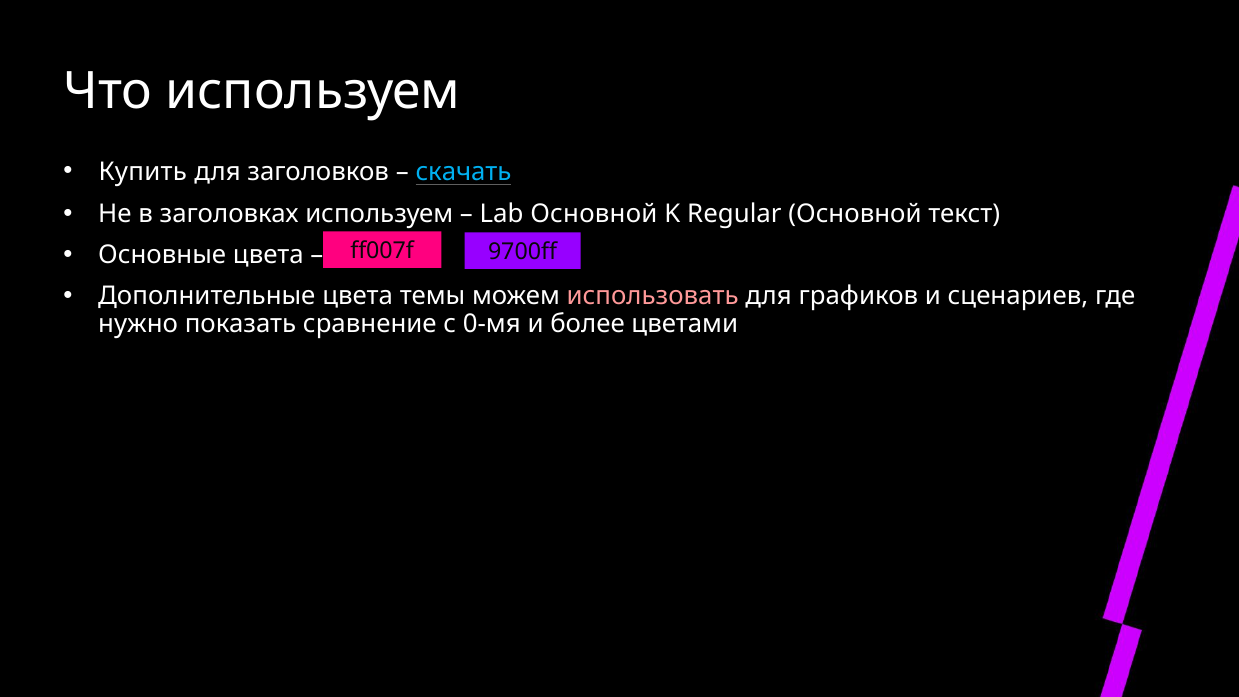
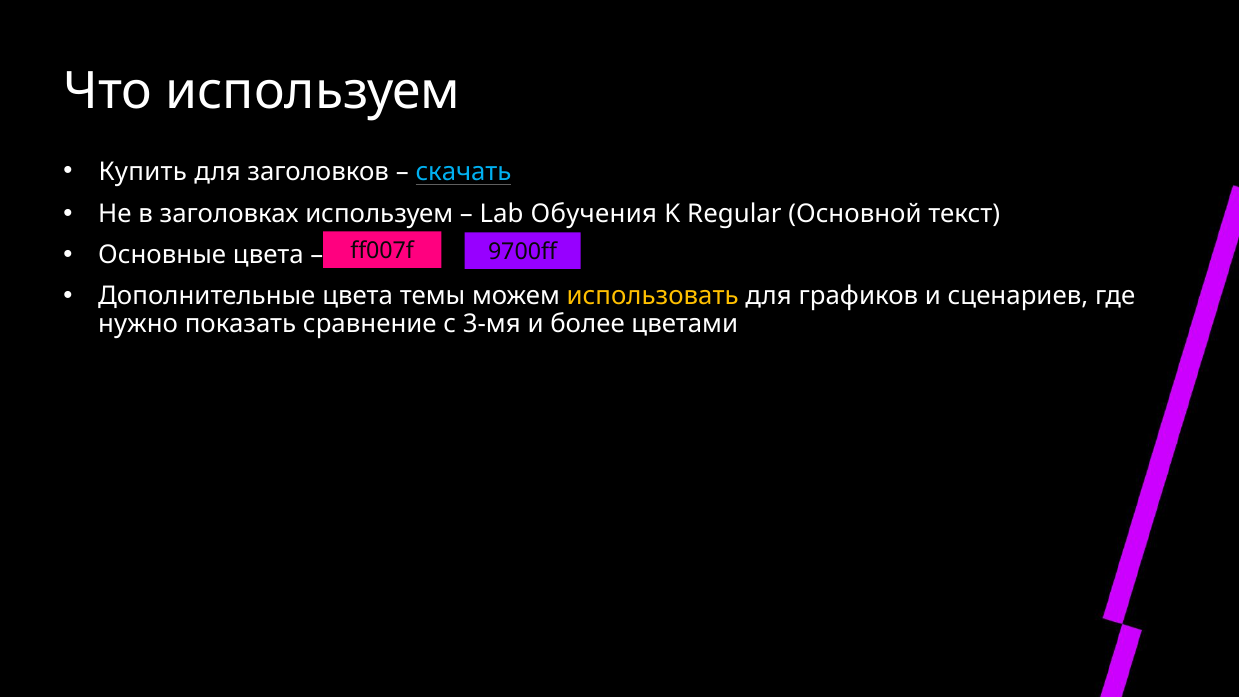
Lab Основной: Основной -> Обучения (594, 214)
использовать colour: pink -> yellow (653, 296)
0-мя: 0-мя -> 3-мя (492, 323)
